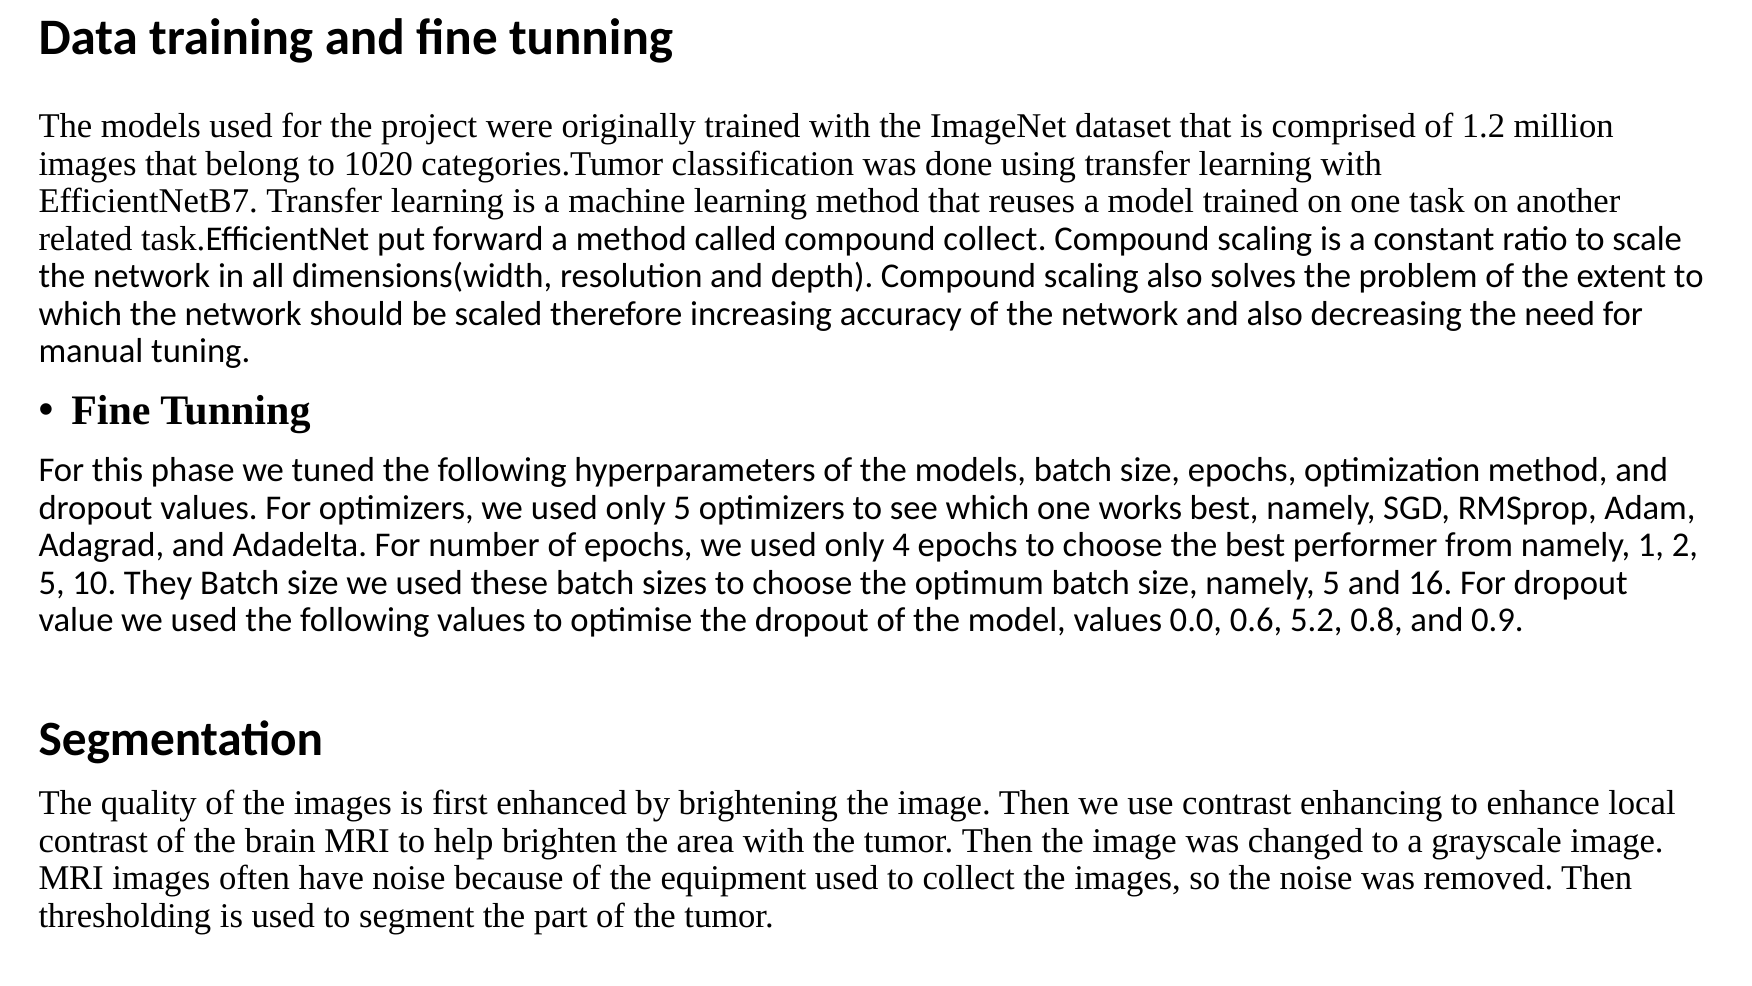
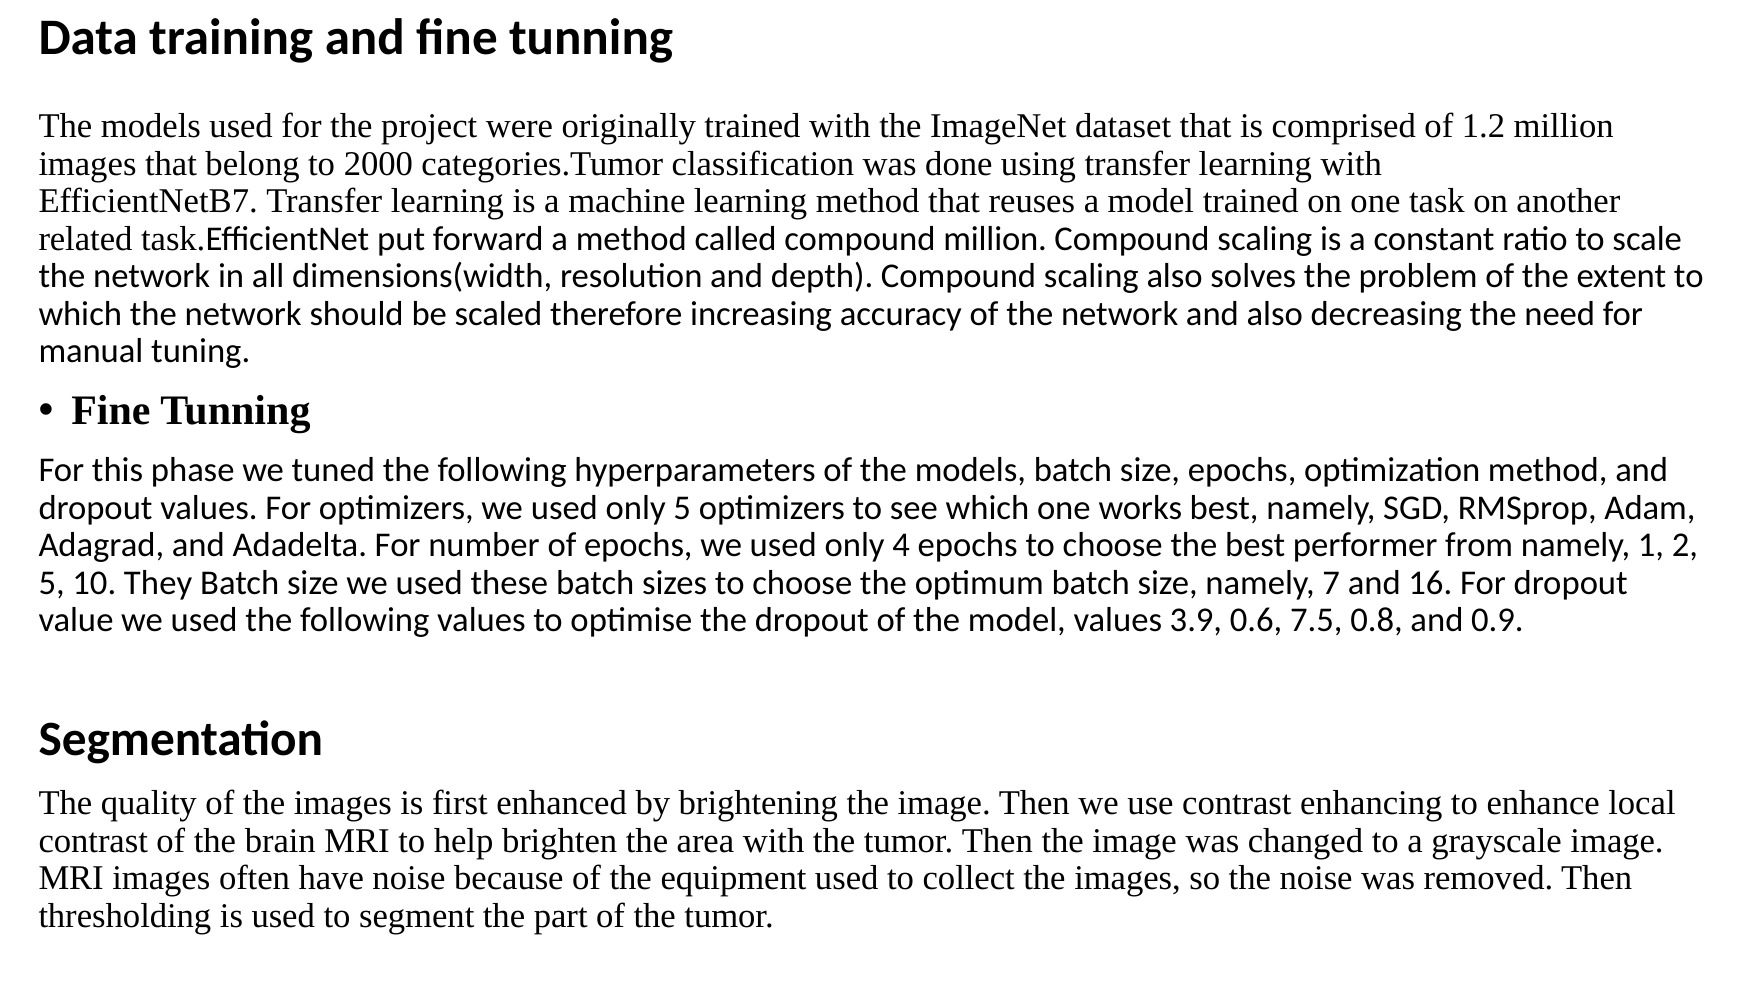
1020: 1020 -> 2000 (378, 164)
compound collect: collect -> million (995, 239)
namely 5: 5 -> 7 (1331, 583)
0.0: 0.0 -> 3.9 (1196, 620)
5.2: 5.2 -> 7.5 (1316, 620)
